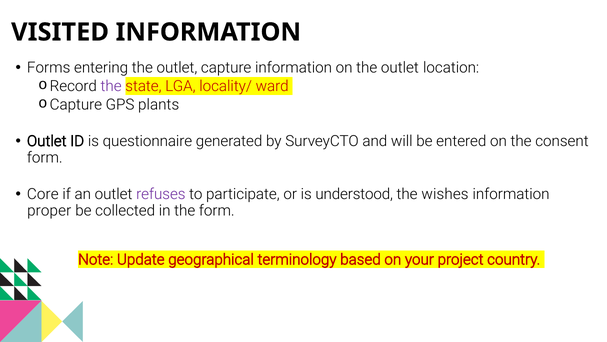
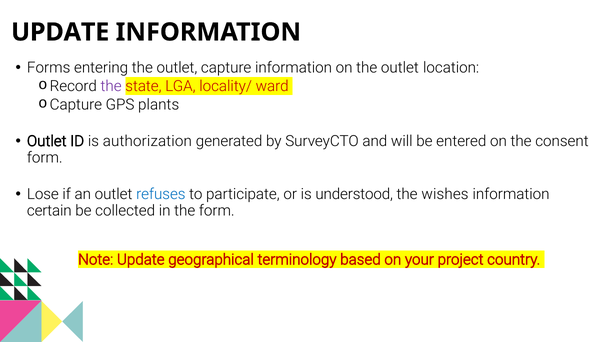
VISITED: VISITED -> UPDATE (60, 32)
questionnaire: questionnaire -> authorization (147, 141)
Core: Core -> Lose (43, 194)
refuses colour: purple -> blue (161, 194)
proper: proper -> certain (49, 210)
